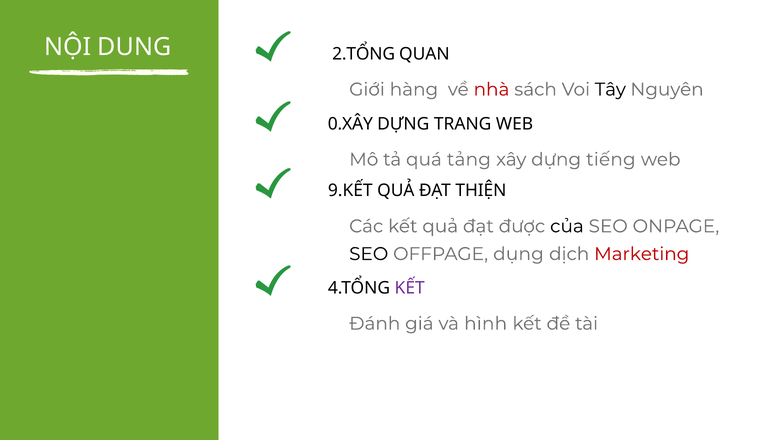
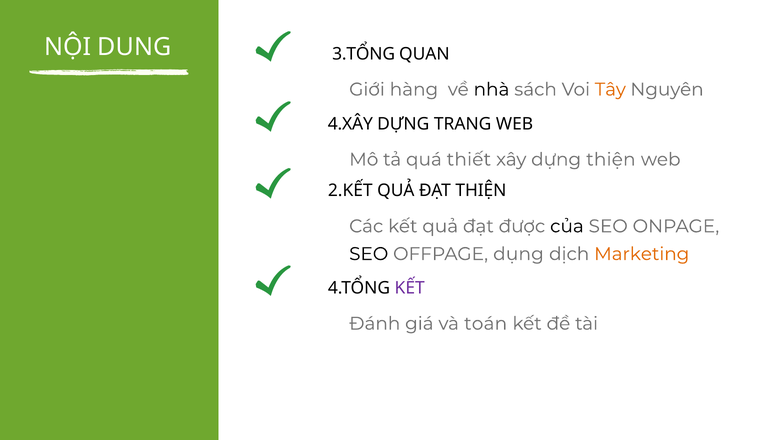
2.TỔNG: 2.TỔNG -> 3.TỔNG (364, 54)
nhà colour: red -> black (491, 90)
Tây colour: black -> orange (610, 90)
0.XÂY: 0.XÂY -> 4.XÂY (350, 124)
tảng: tảng -> thiết (469, 160)
dựng tiếng: tiếng -> thiện (611, 160)
9.KẾT: 9.KẾT -> 2.KẾT (350, 191)
Marketing colour: red -> orange (642, 254)
hình: hình -> toán (486, 324)
